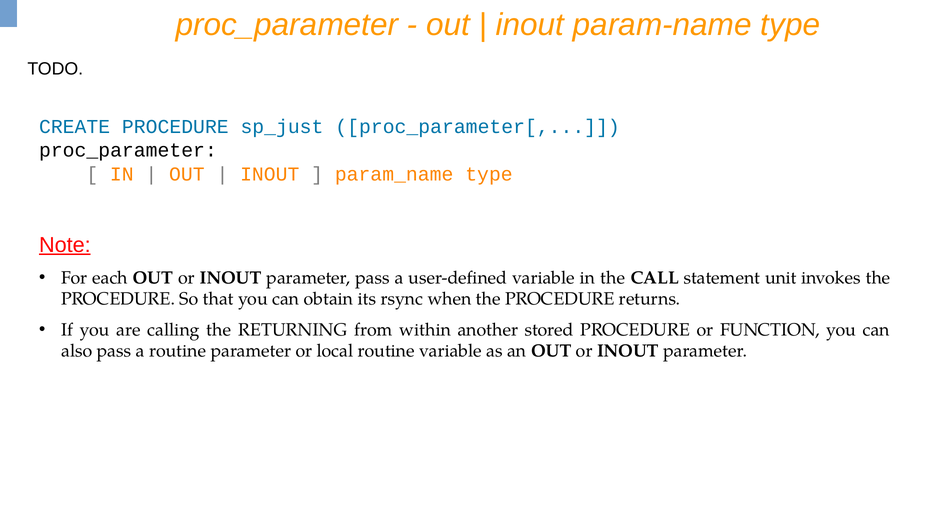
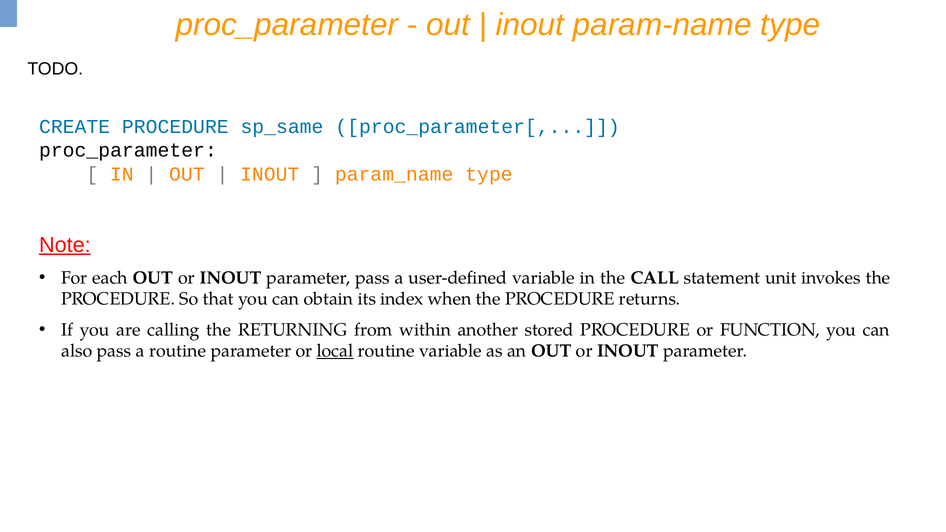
sp_just: sp_just -> sp_same (282, 127)
rsync: rsync -> index (402, 299)
local underline: none -> present (335, 351)
